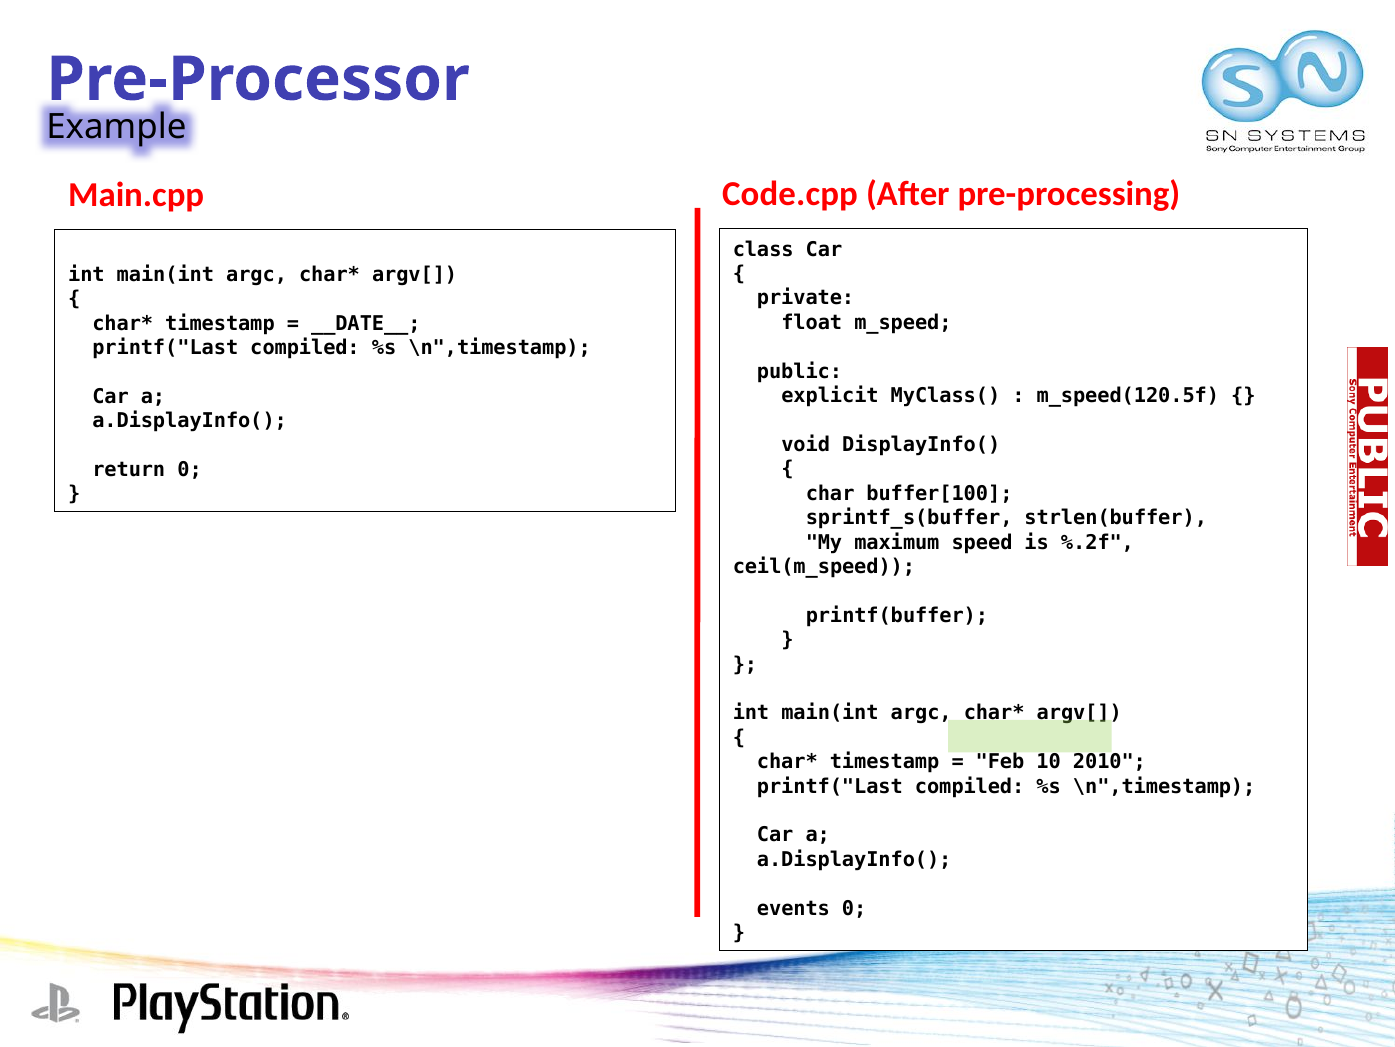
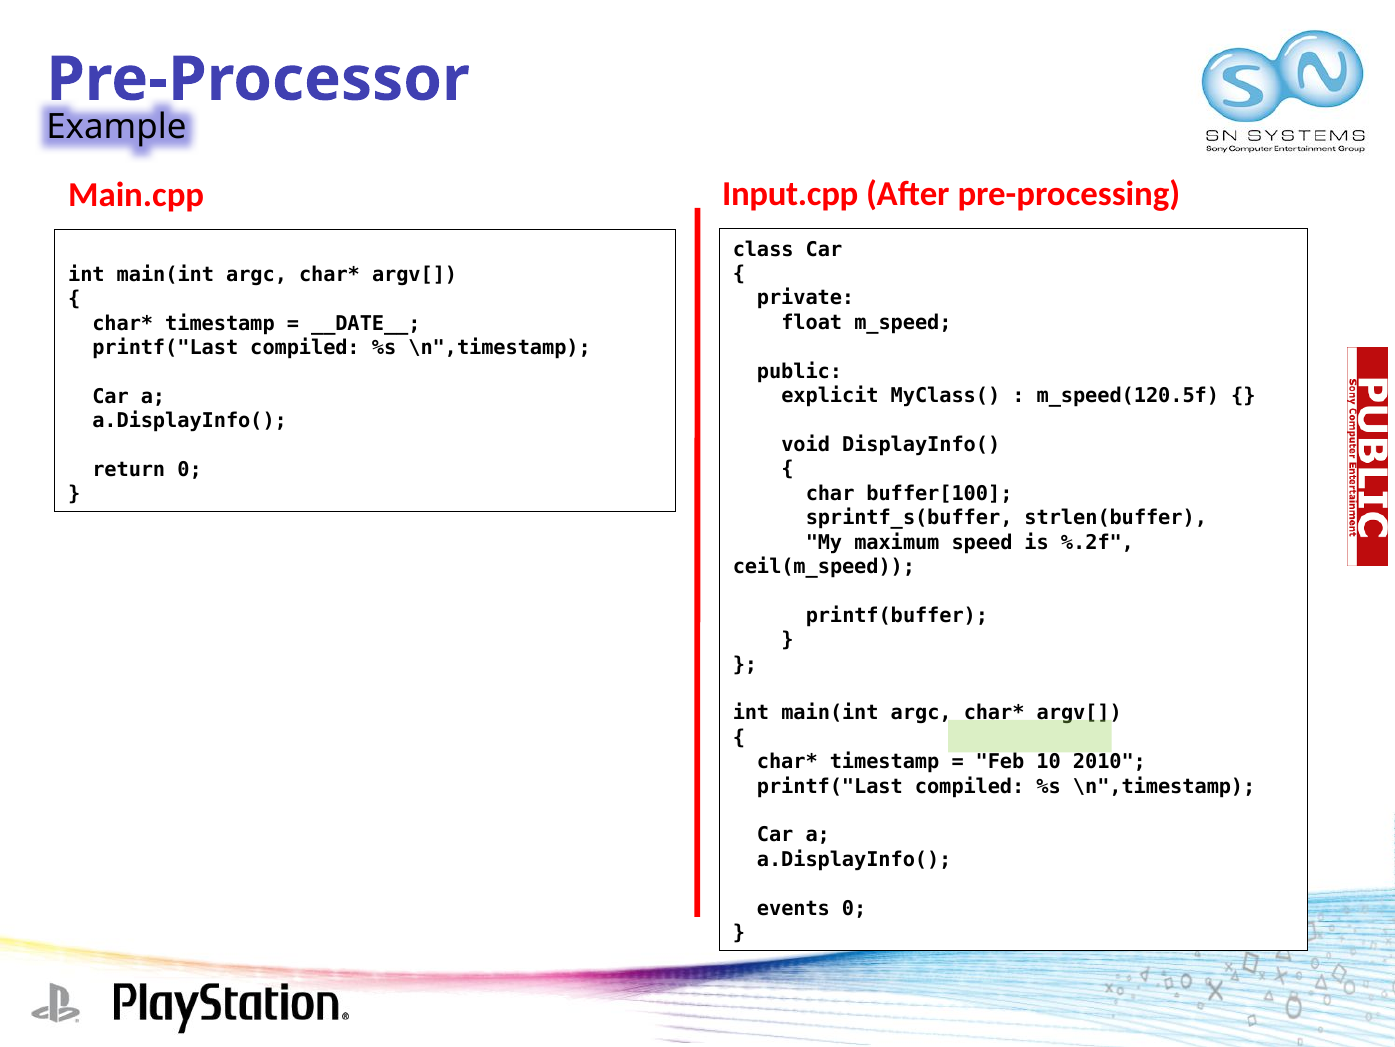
Code.cpp: Code.cpp -> Input.cpp (790, 194)
